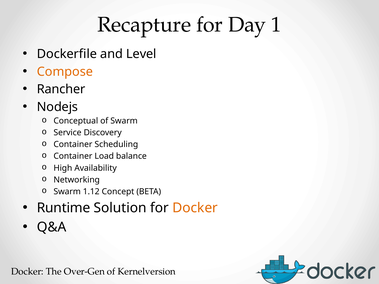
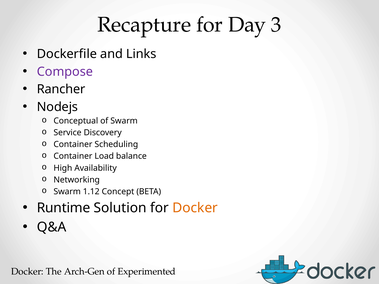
1: 1 -> 3 (276, 25)
Level: Level -> Links (141, 54)
Compose colour: orange -> purple (65, 72)
Over-Gen: Over-Gen -> Arch-Gen (84, 272)
Kernelversion: Kernelversion -> Experimented (147, 272)
